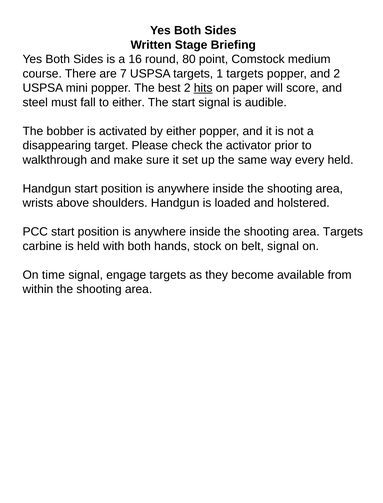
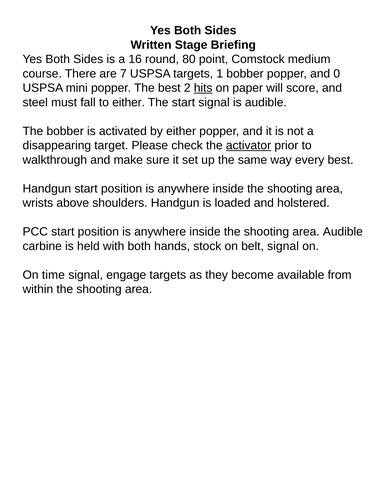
1 targets: targets -> bobber (245, 74)
and 2: 2 -> 0 (337, 74)
activator underline: none -> present (249, 145)
every held: held -> best (341, 160)
area Targets: Targets -> Audible (343, 232)
